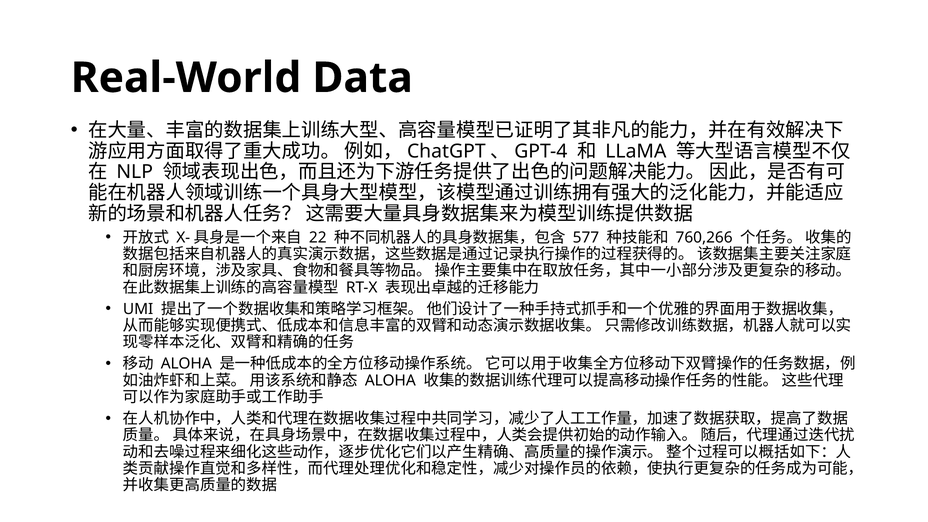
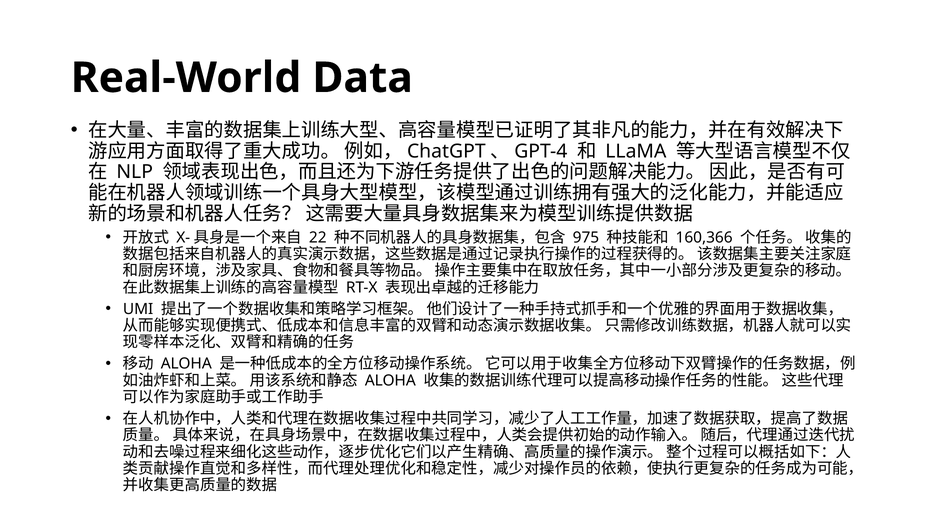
577: 577 -> 975 (586, 238)
760,266: 760,266 -> 160,366 (704, 238)
